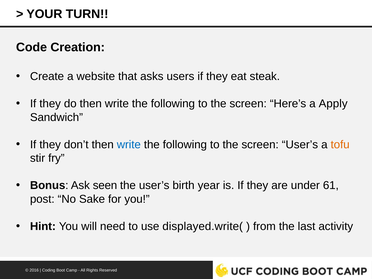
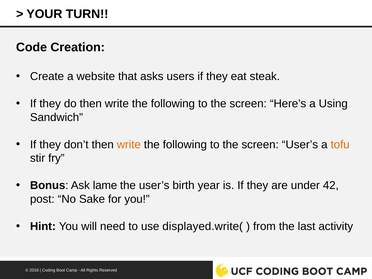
Apply: Apply -> Using (333, 104)
write colour: blue -> orange (129, 145)
seen: seen -> lame (105, 185)
61: 61 -> 42 (331, 185)
